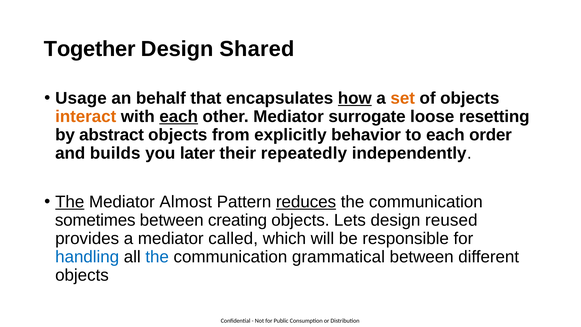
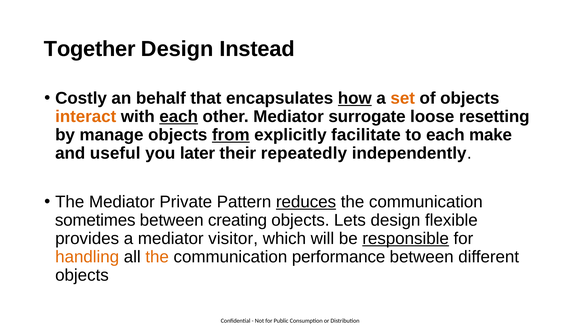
Shared: Shared -> Instead (257, 49)
Usage: Usage -> Costly (81, 98)
abstract: abstract -> manage (112, 135)
from underline: none -> present (231, 135)
behavior: behavior -> facilitate (366, 135)
order: order -> make (491, 135)
builds: builds -> useful (115, 153)
The underline: present -> none (70, 202)
Almost: Almost -> Private (186, 202)
reused: reused -> flexible (451, 220)
called: called -> visitor (233, 238)
responsible underline: none -> present (406, 238)
handling colour: blue -> orange (87, 257)
the colour: blue -> orange (157, 257)
grammatical: grammatical -> performance (339, 257)
